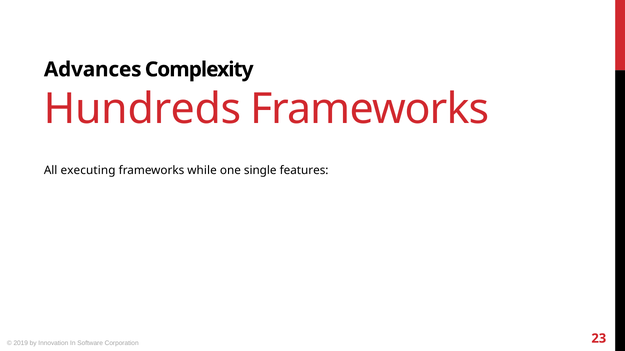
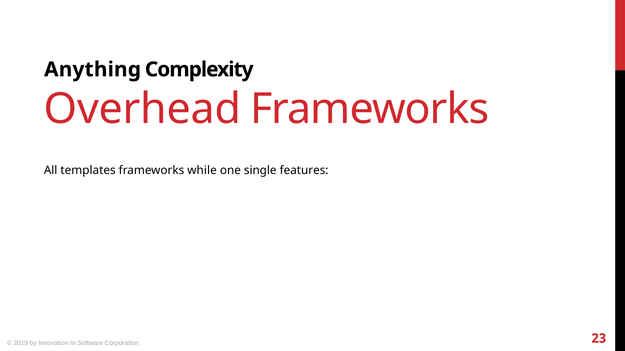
Advances: Advances -> Anything (93, 70)
Hundreds: Hundreds -> Overhead (142, 109)
executing: executing -> templates (88, 171)
